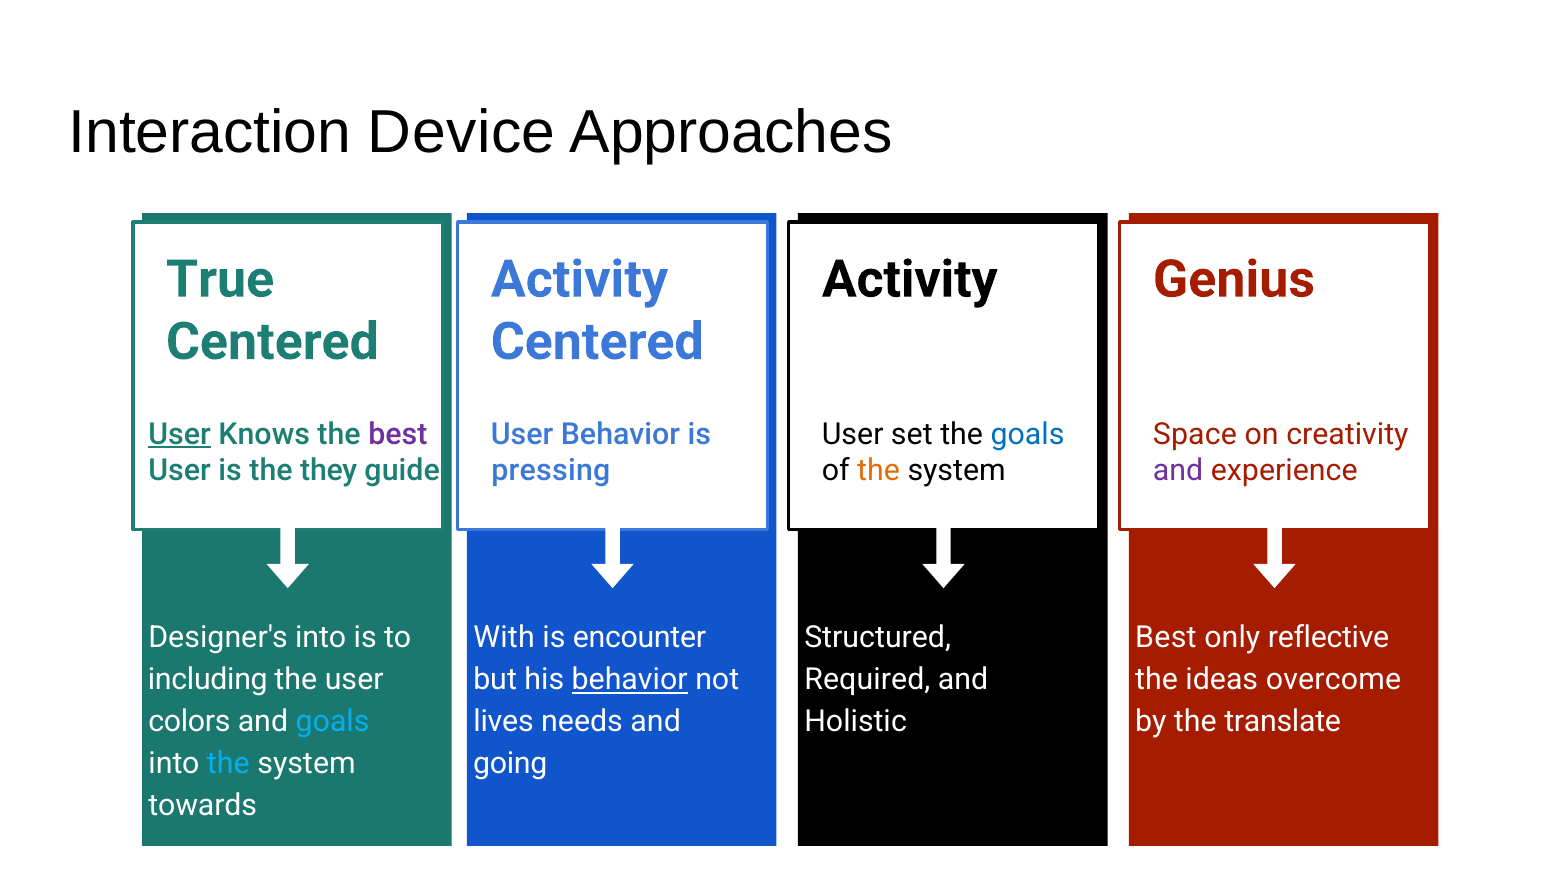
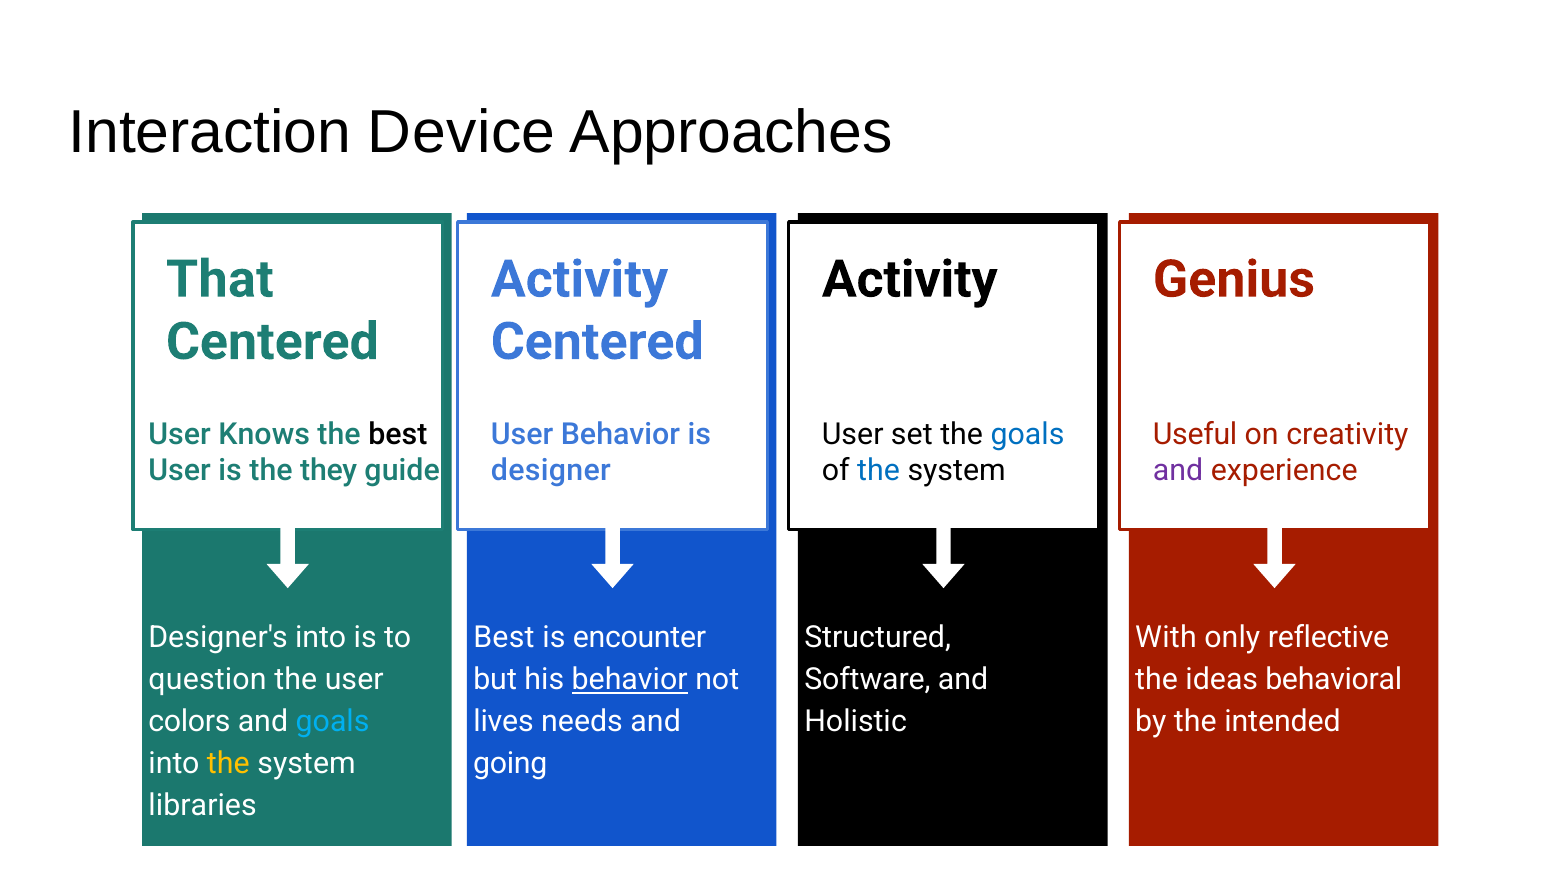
True: True -> That (220, 279)
Space: Space -> Useful (1195, 434)
User underline: present -> none (180, 434)
best colour: purple -> black (398, 434)
the colour: orange -> blue (879, 470)
pressing: pressing -> designer (551, 470)
With: With -> Best (504, 638)
Best: Best -> With (1166, 638)
including: including -> question (208, 680)
Required: Required -> Software (867, 680)
overcome: overcome -> behavioral (1334, 680)
translate: translate -> intended (1283, 721)
the colour: light blue -> yellow (228, 763)
towards: towards -> libraries (203, 805)
